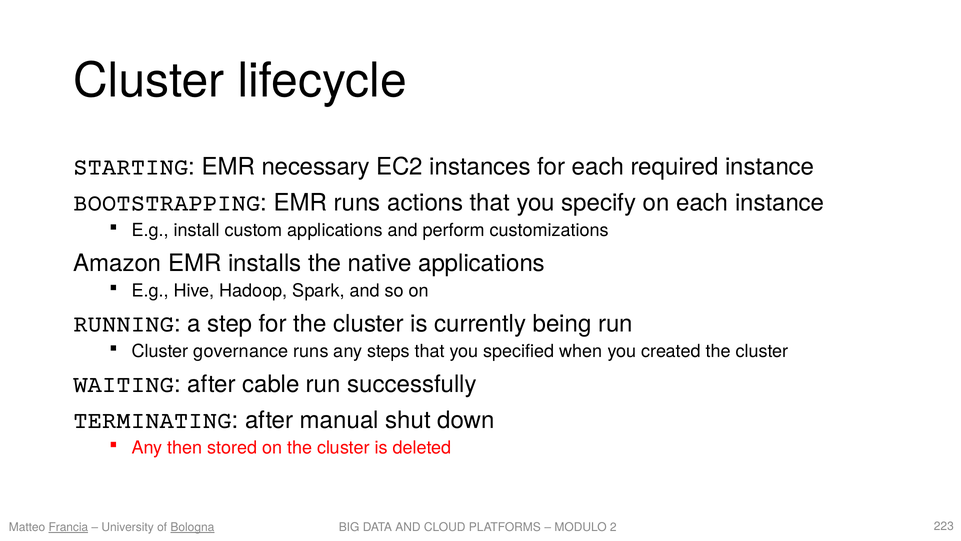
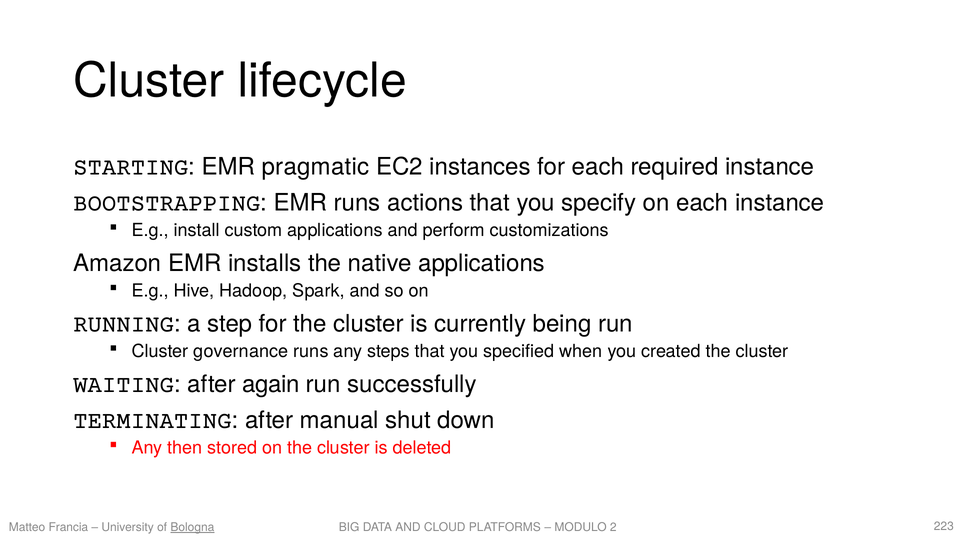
necessary: necessary -> pragmatic (315, 167)
cable: cable -> again (271, 384)
Francia underline: present -> none (68, 527)
